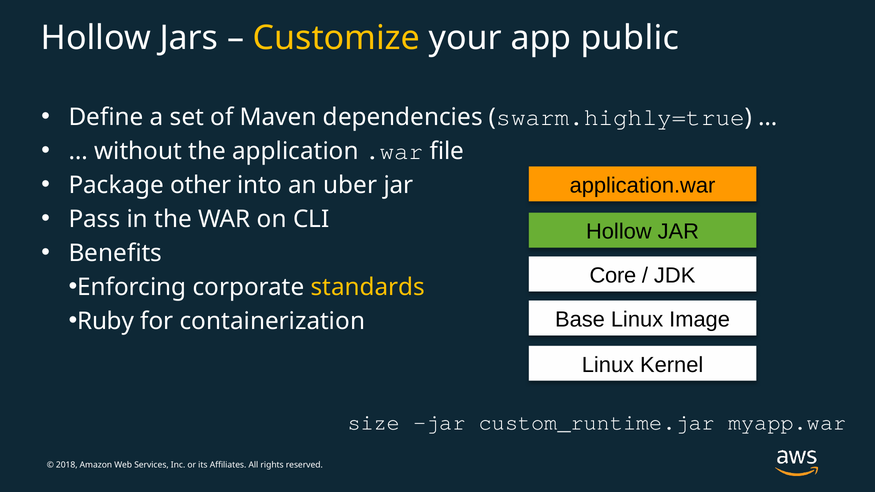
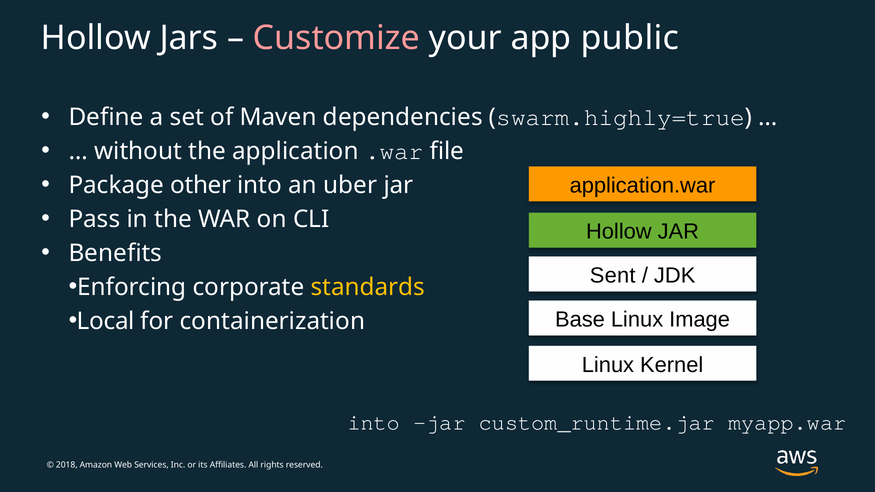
Customize colour: yellow -> pink (336, 38)
Core: Core -> Sent (613, 276)
Ruby: Ruby -> Local (106, 321)
size: size -> into (374, 423)
